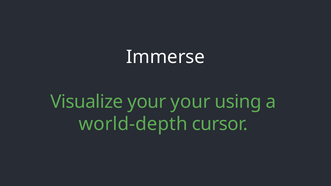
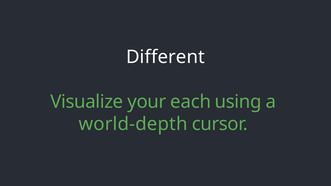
Immerse: Immerse -> Different (165, 57)
your your: your -> each (191, 102)
